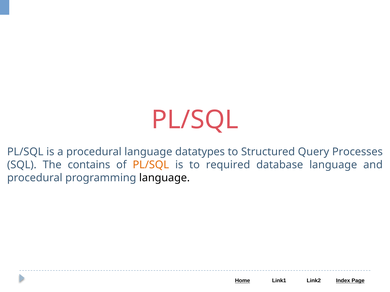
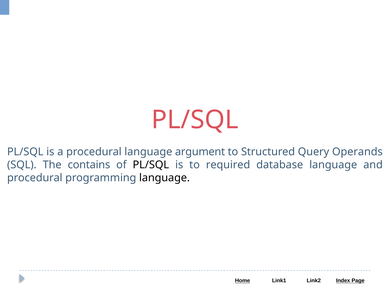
datatypes: datatypes -> argument (200, 152)
Processes: Processes -> Operands (357, 152)
PL/SQL colour: orange -> black (151, 165)
